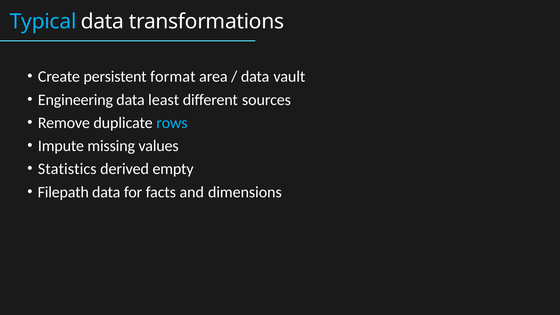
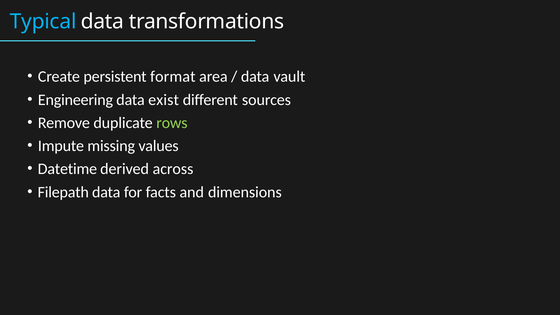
least: least -> exist (164, 100)
rows colour: light blue -> light green (172, 123)
Statistics: Statistics -> Datetime (67, 169)
empty: empty -> across (173, 169)
